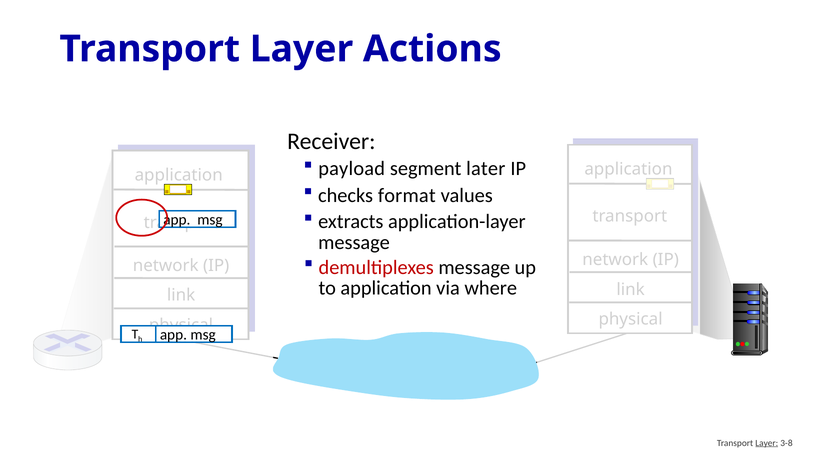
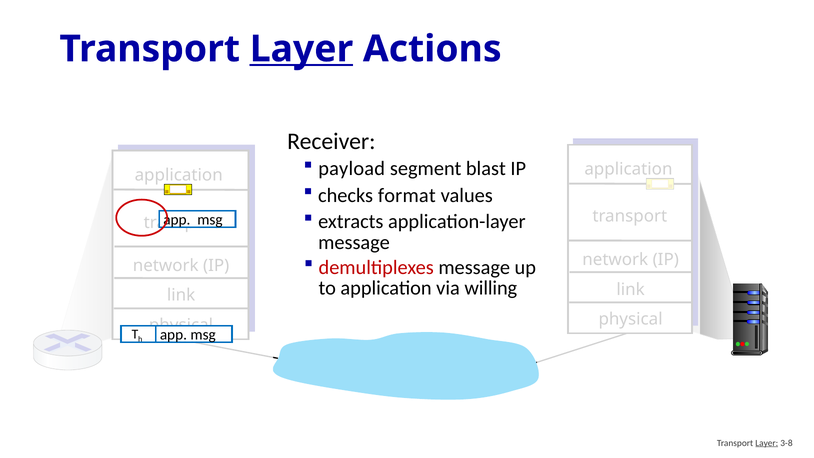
Layer underline: none -> present (301, 49)
later: later -> blast (486, 169)
where: where -> willing (491, 288)
